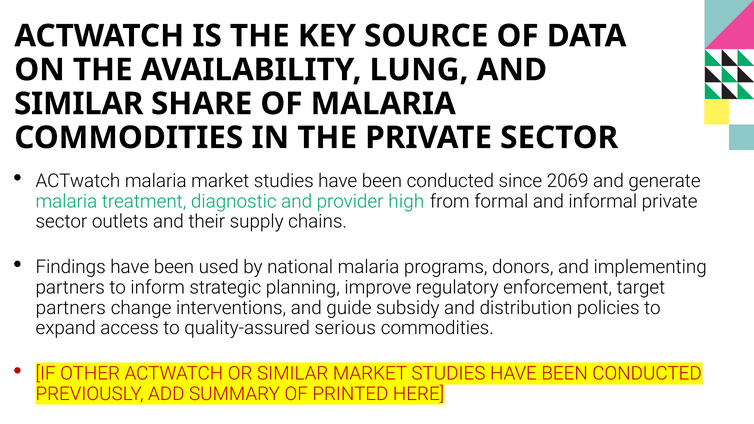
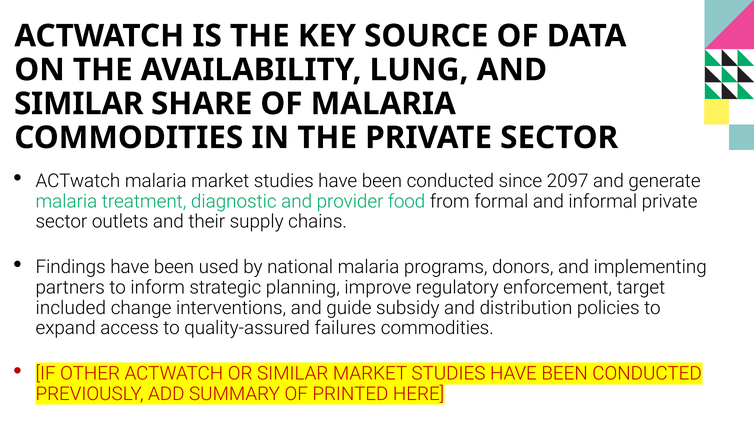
2069: 2069 -> 2097 (568, 181)
high: high -> food (407, 201)
partners: partners -> included (71, 308)
serious: serious -> failures (345, 328)
